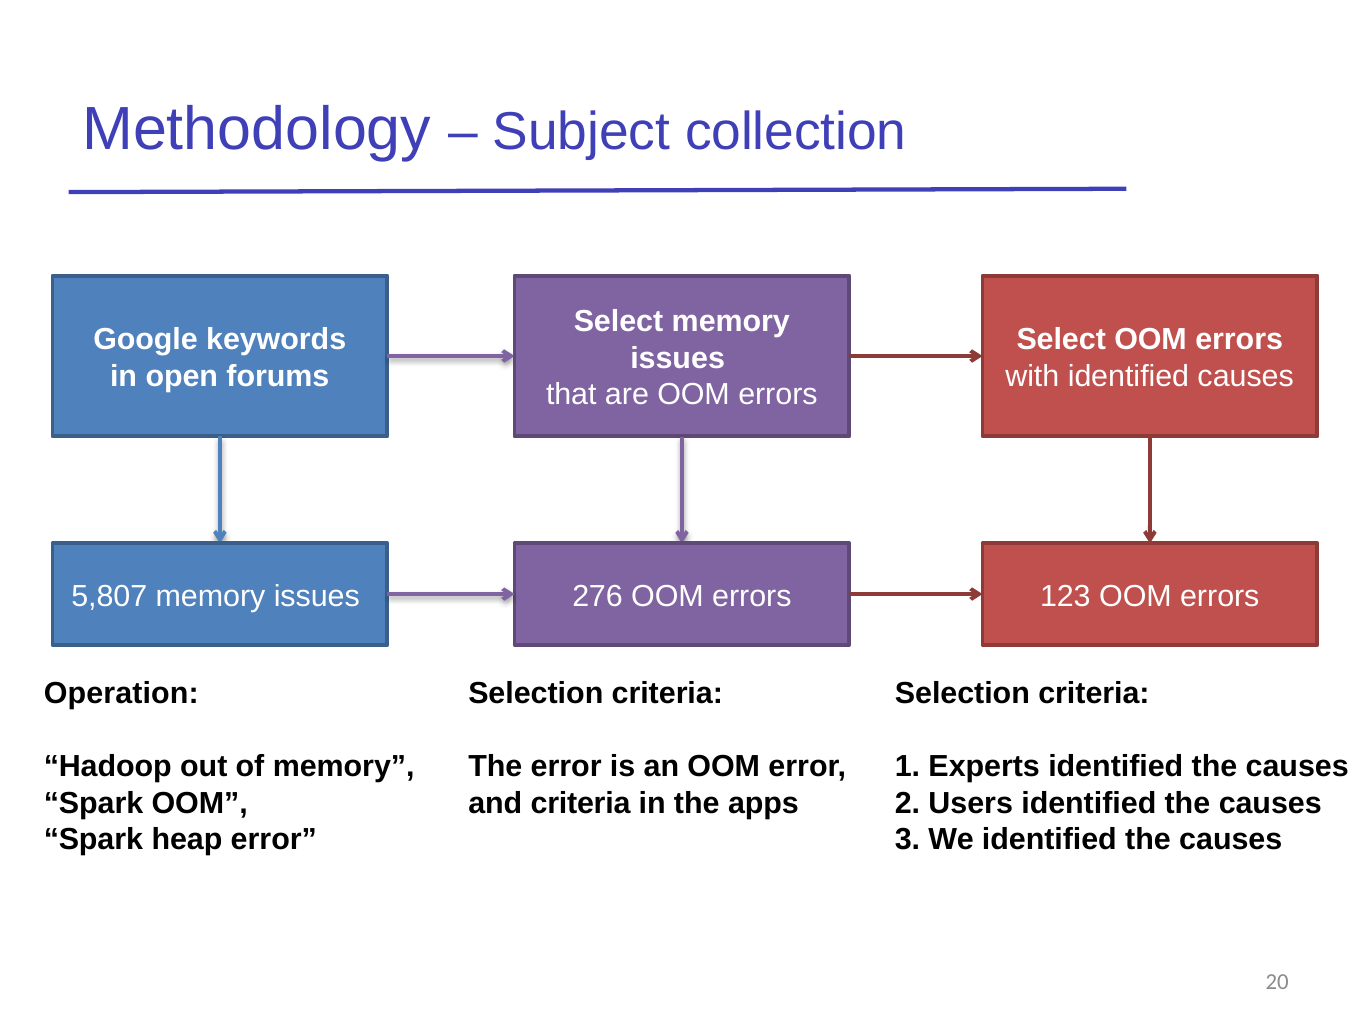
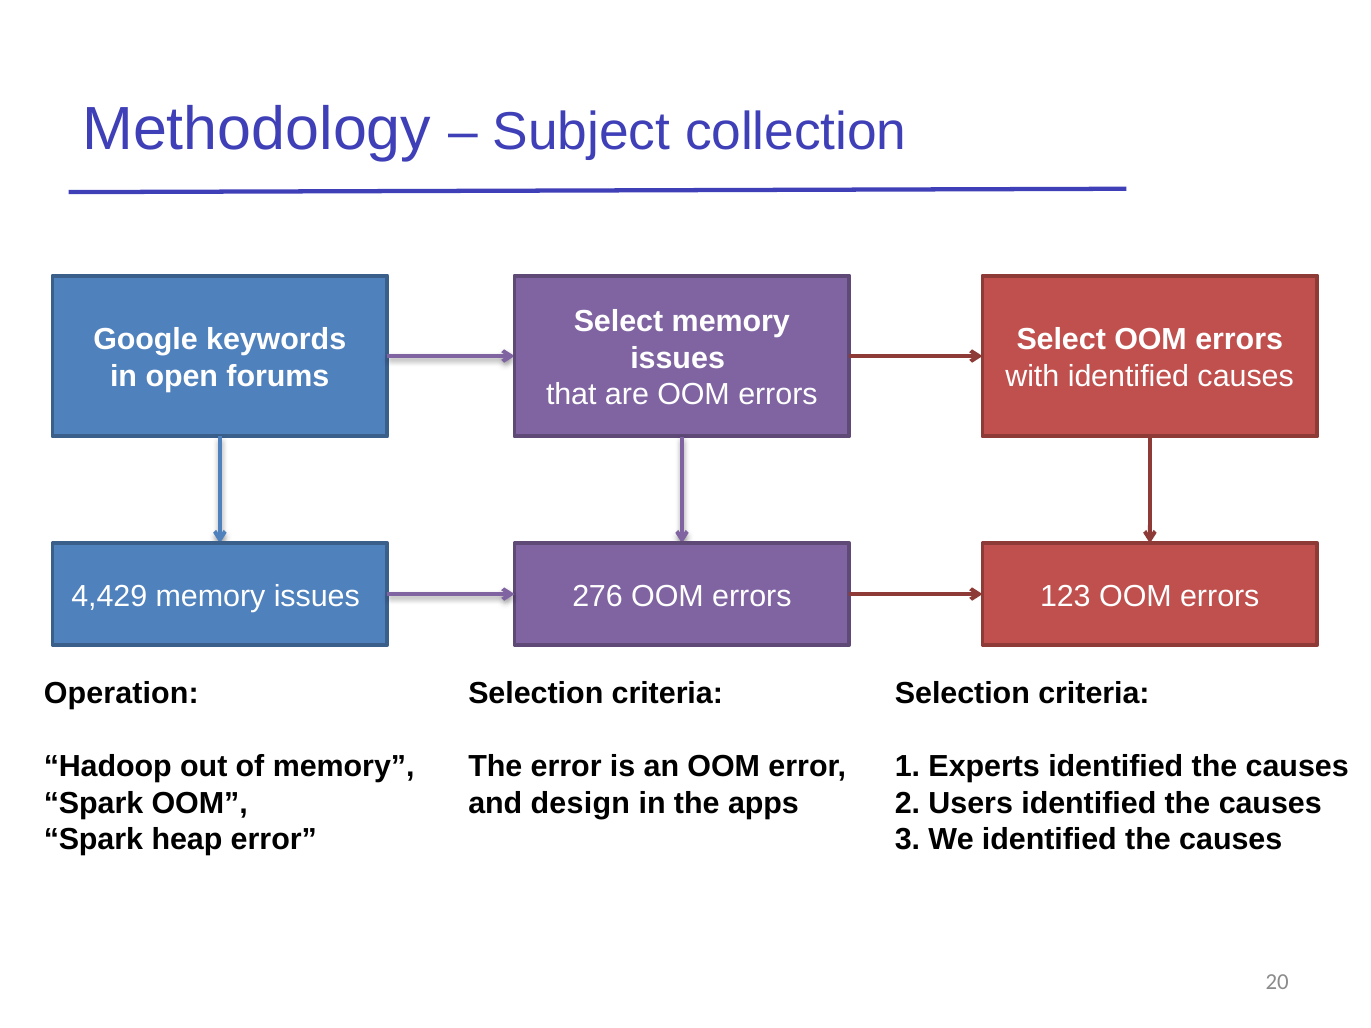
5,807: 5,807 -> 4,429 (109, 596)
and criteria: criteria -> design (580, 804)
